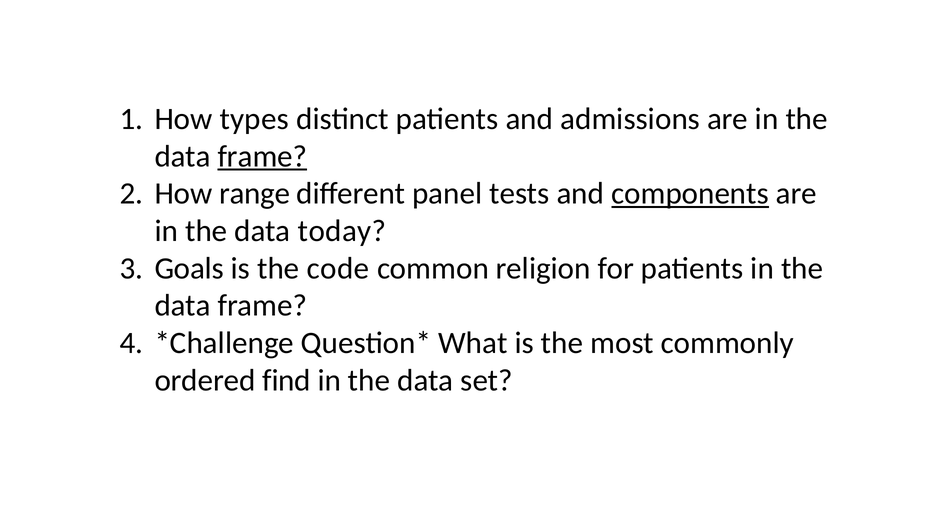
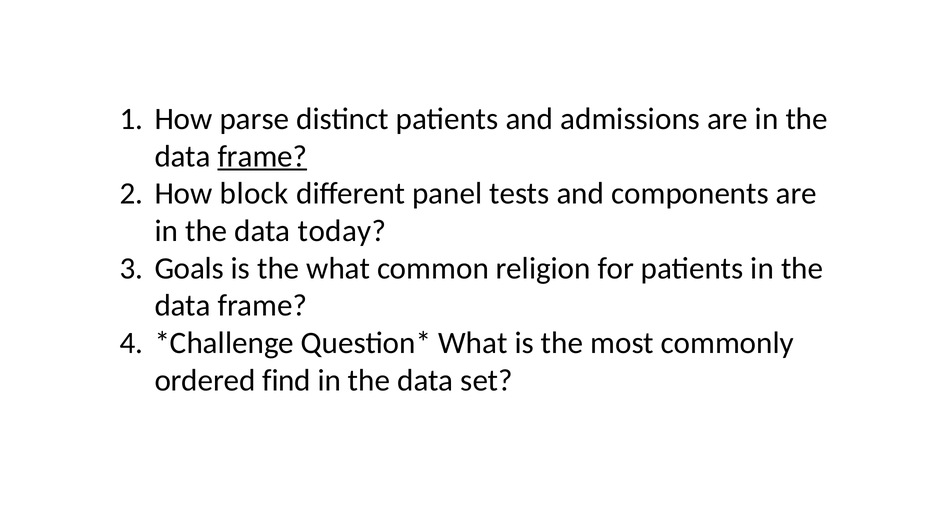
types: types -> parse (254, 119)
range: range -> block (254, 194)
components underline: present -> none (690, 194)
the code: code -> what (338, 269)
